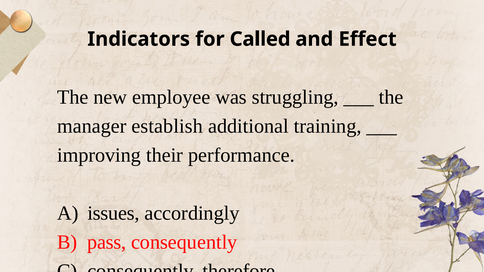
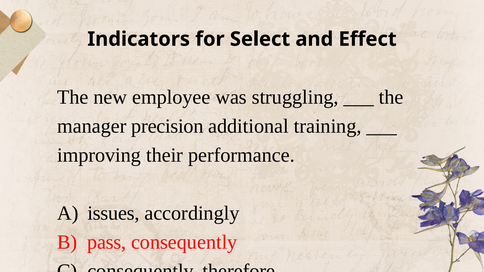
Called: Called -> Select (260, 39)
establish: establish -> precision (167, 126)
